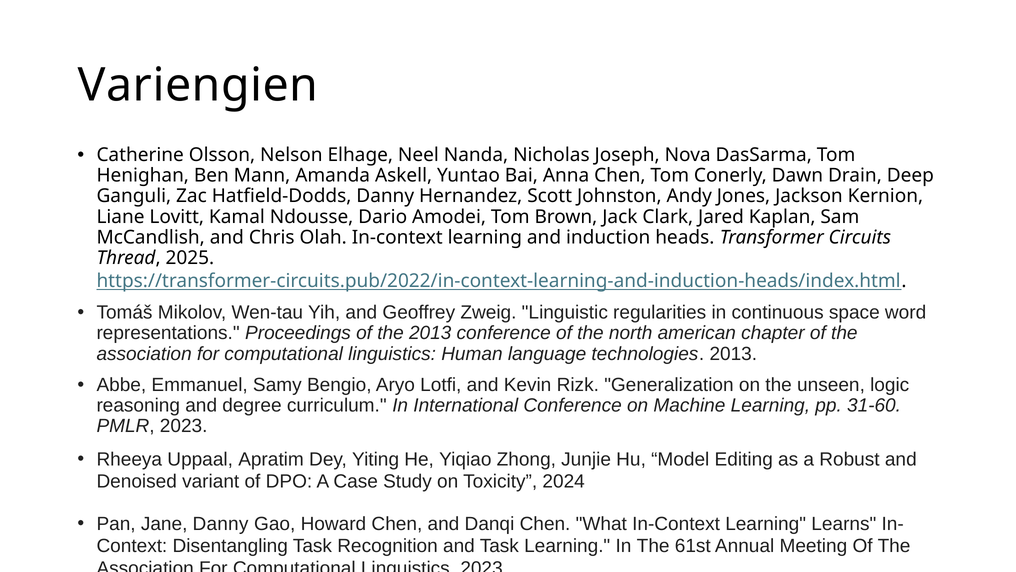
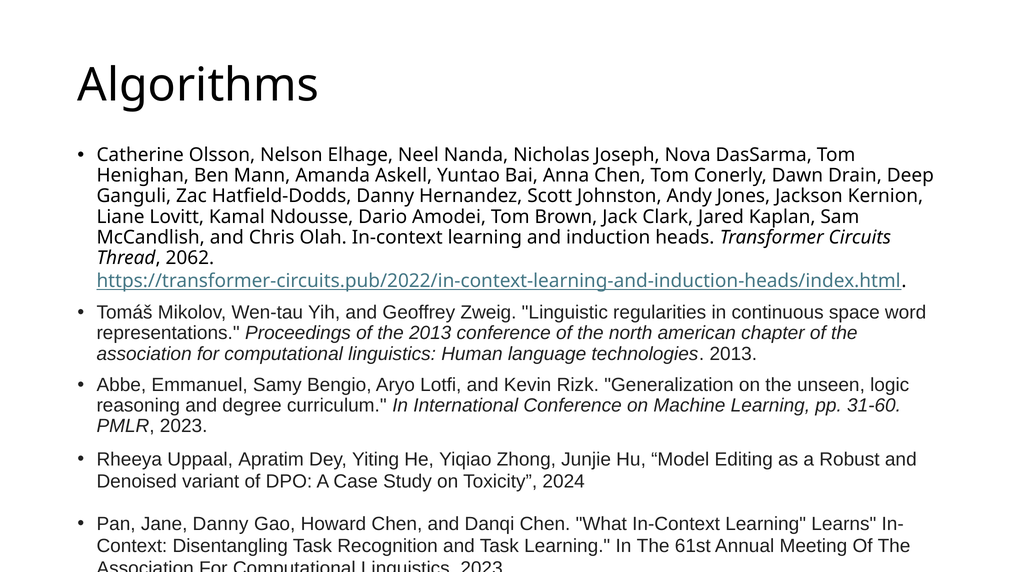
Variengien: Variengien -> Algorithms (198, 85)
2025: 2025 -> 2062 (190, 258)
